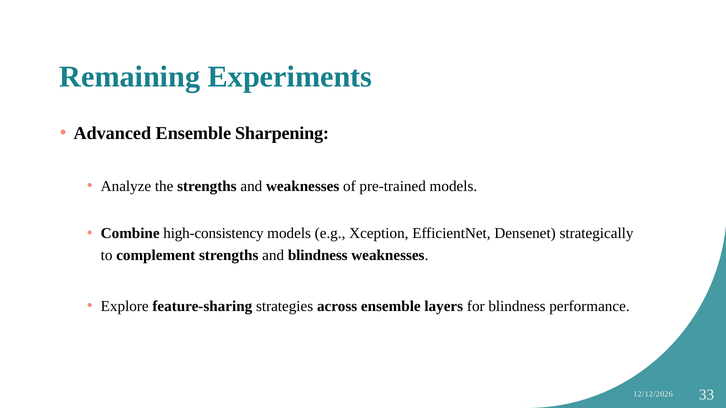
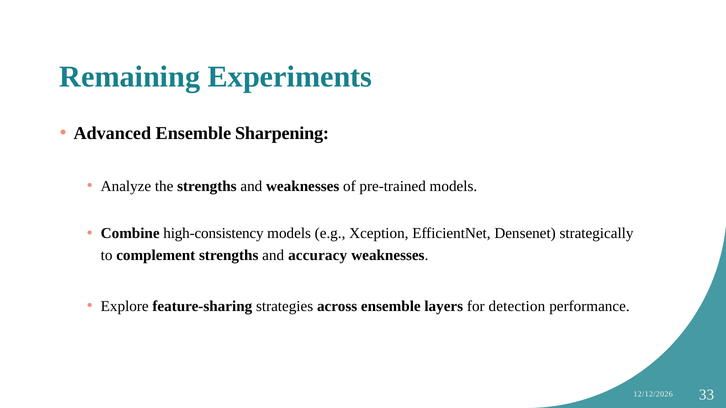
and blindness: blindness -> accuracy (318, 255)
for blindness: blindness -> detection (517, 307)
